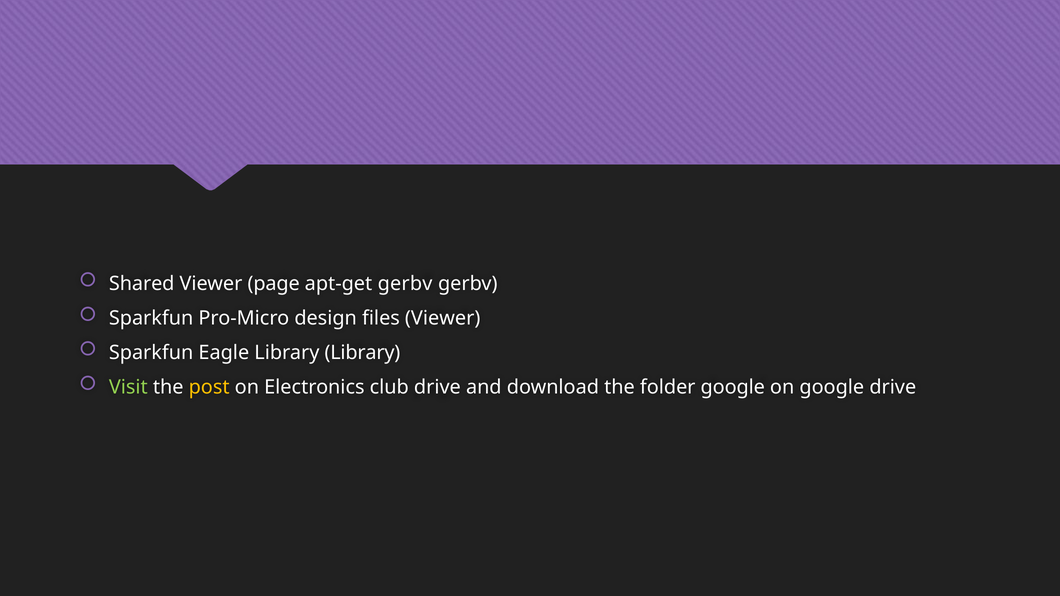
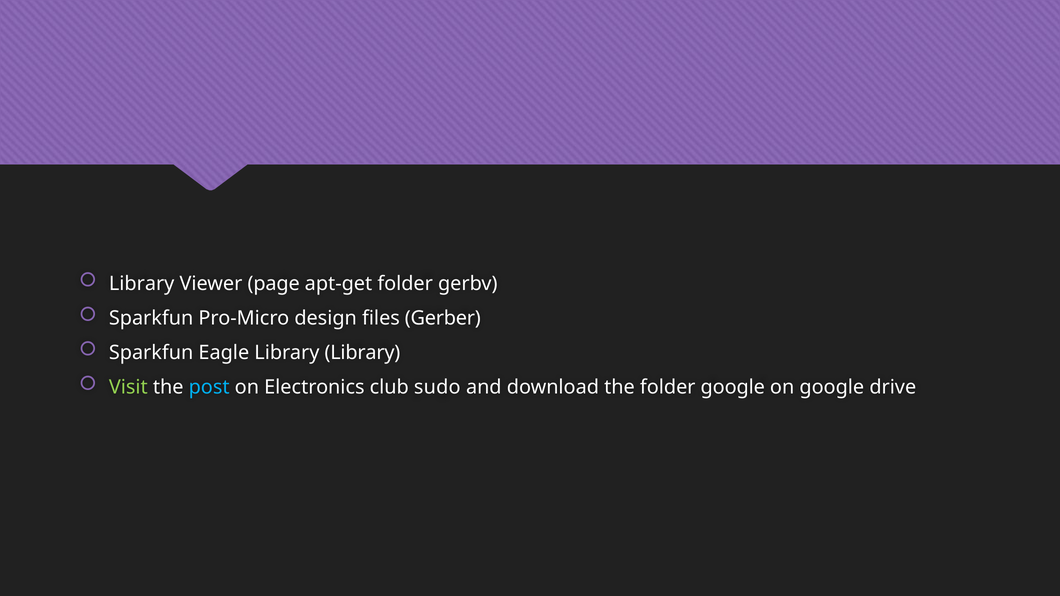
Shared: Shared -> Library (142, 284)
apt-get gerbv: gerbv -> folder (405, 284)
files Viewer: Viewer -> Gerber (443, 318)
post colour: yellow -> light blue (209, 387)
club drive: drive -> sudo (437, 387)
